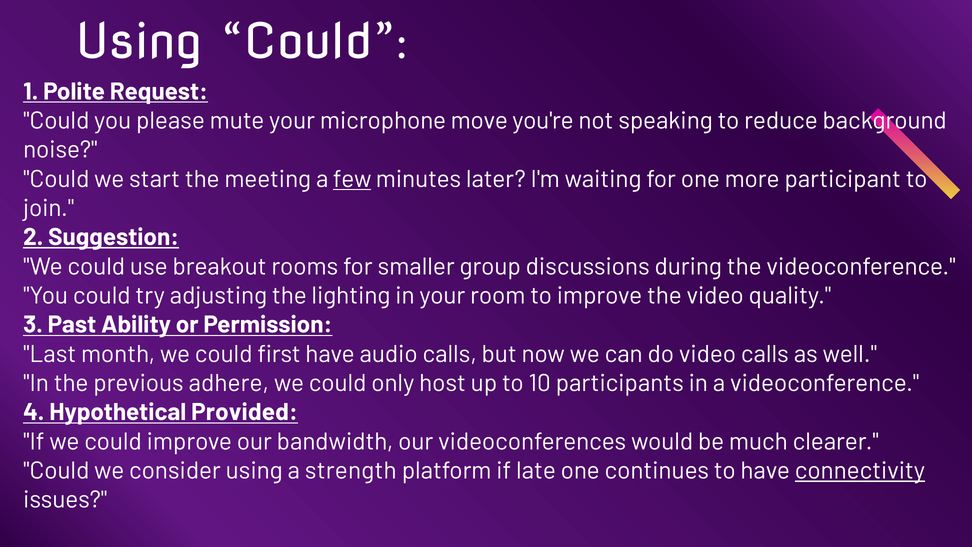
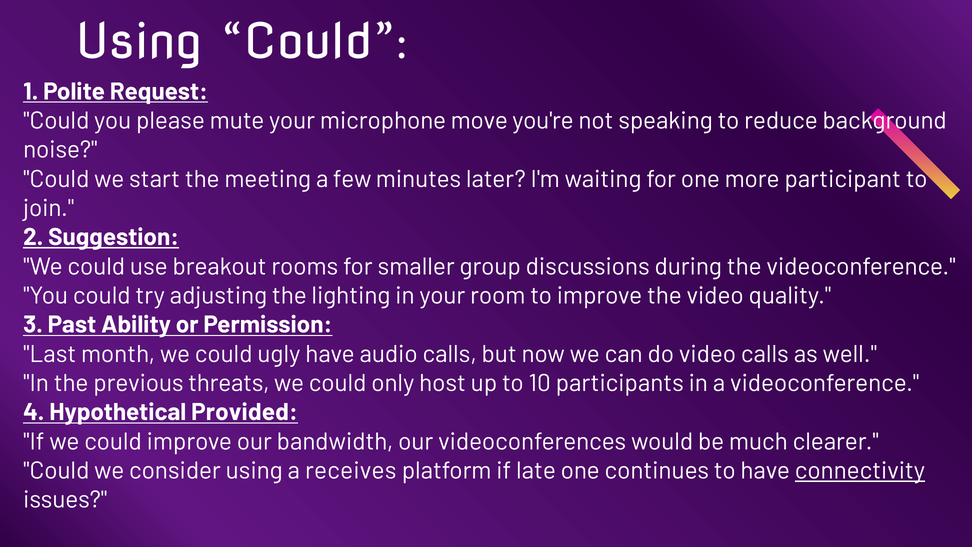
few underline: present -> none (352, 179)
first: first -> ugly (279, 354)
adhere: adhere -> threats (229, 383)
strength: strength -> receives (351, 471)
